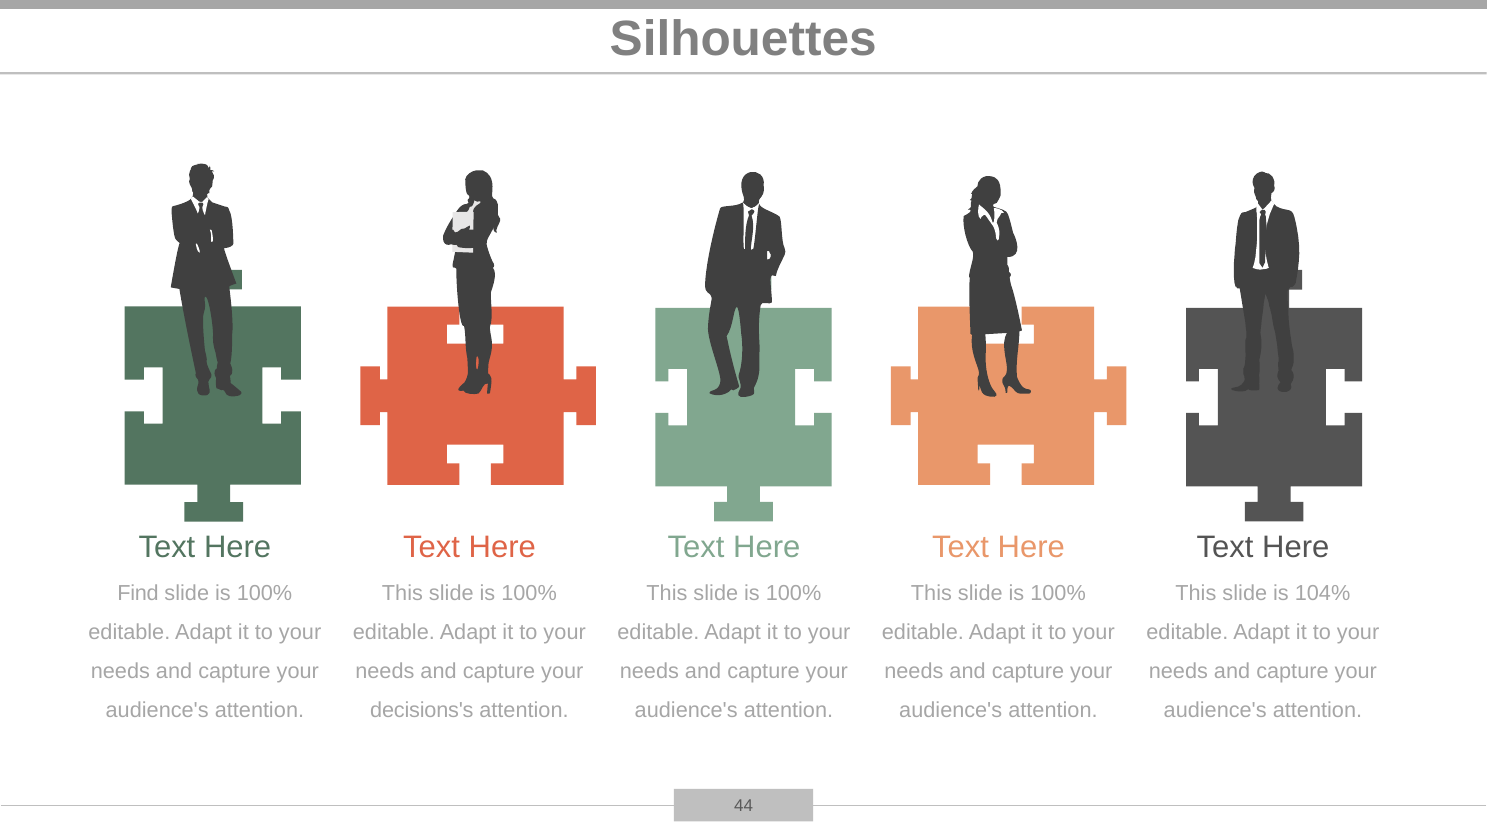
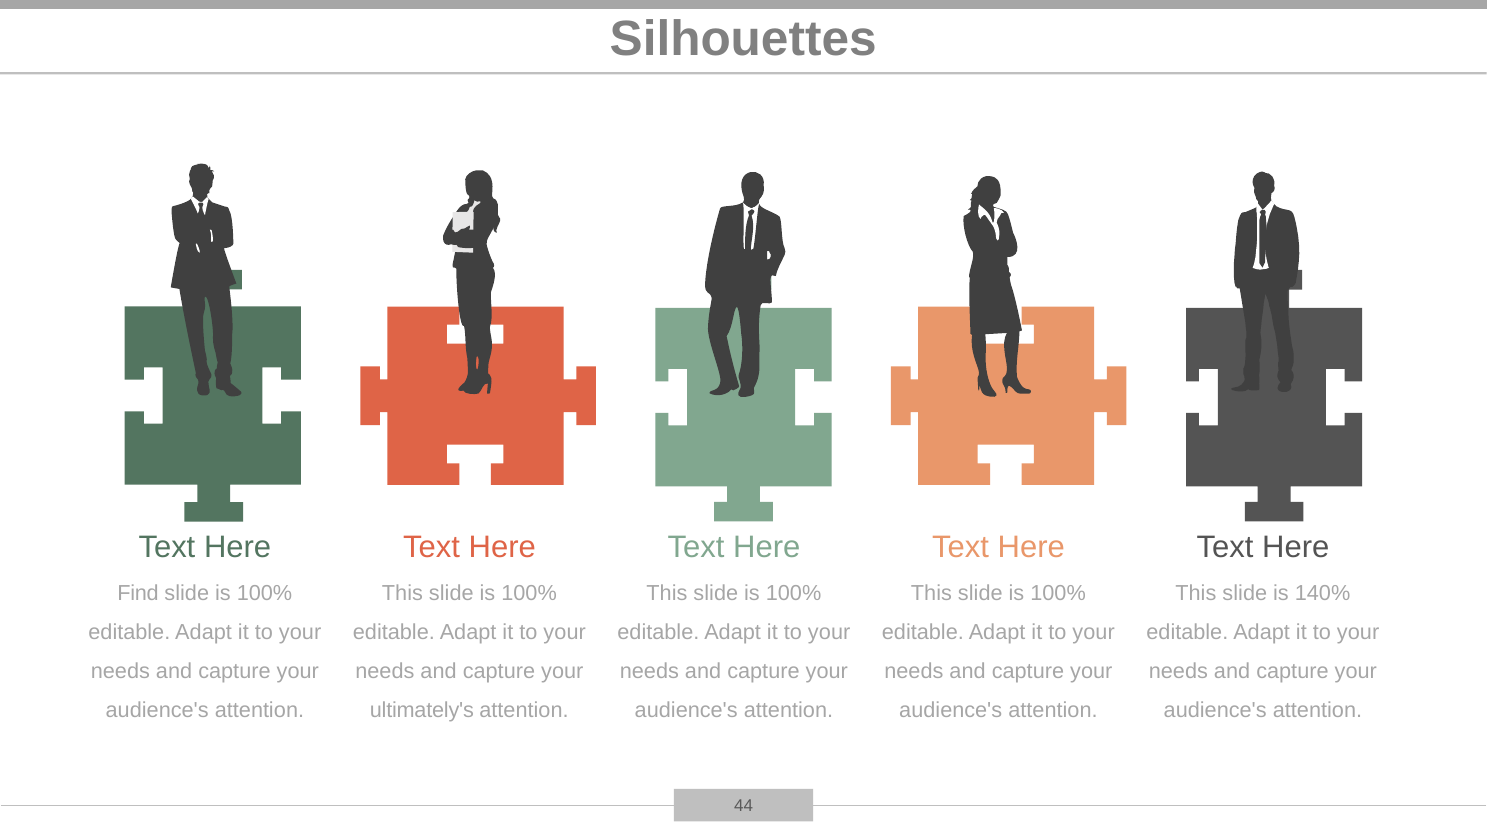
104%: 104% -> 140% (1323, 593)
decisions's: decisions's -> ultimately's (422, 710)
